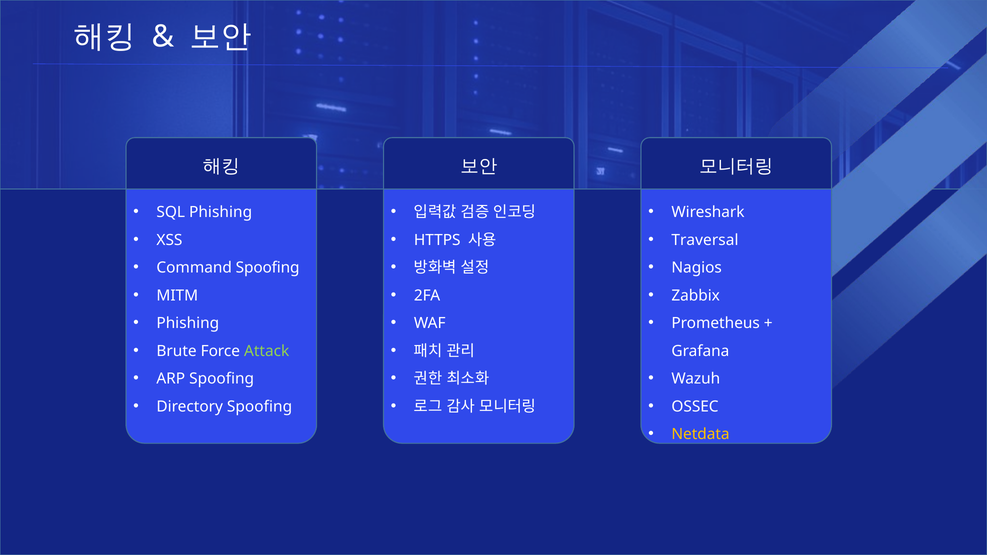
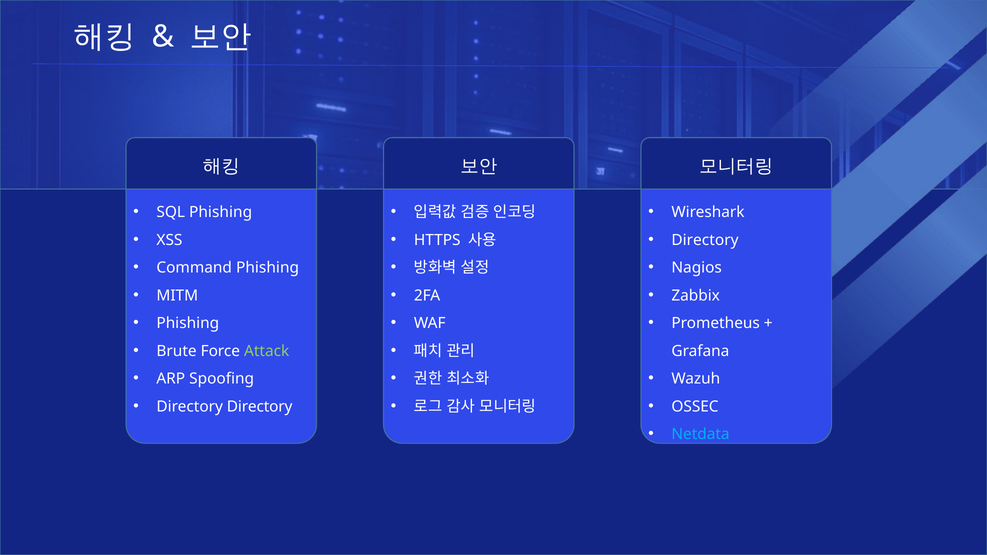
Traversal: Traversal -> Directory (705, 240)
Command Spoofing: Spoofing -> Phishing (268, 268)
Directory Spoofing: Spoofing -> Directory (260, 407)
Netdata colour: yellow -> light blue (701, 434)
